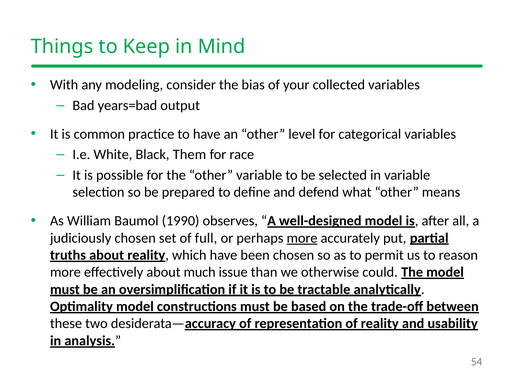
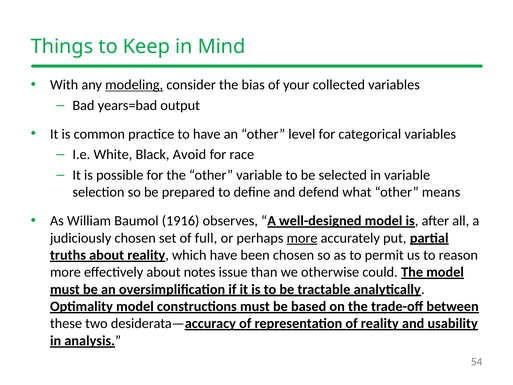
modeling underline: none -> present (134, 85)
Them: Them -> Avoid (189, 154)
1990: 1990 -> 1916 (181, 221)
much: much -> notes (200, 272)
